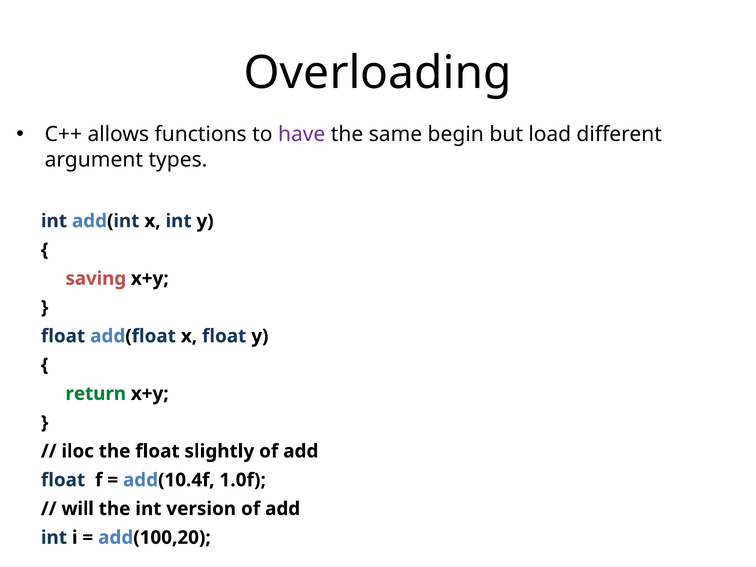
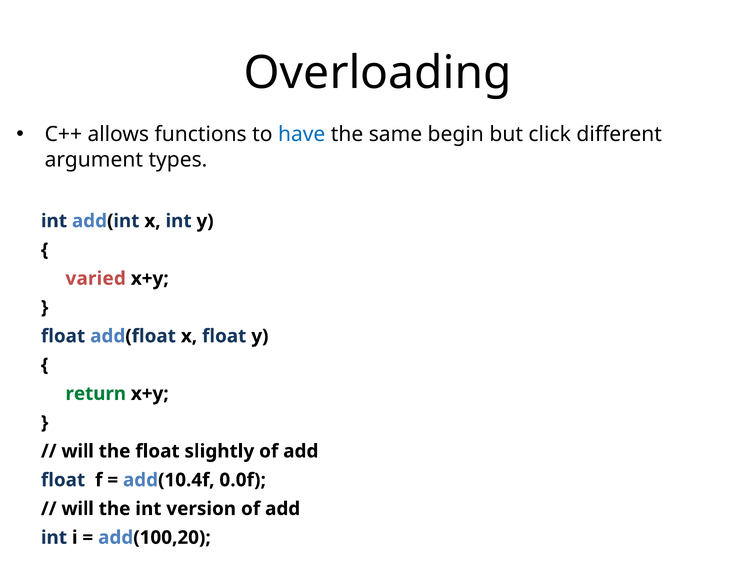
have colour: purple -> blue (302, 135)
load: load -> click (550, 135)
saving: saving -> varied (96, 279)
iloc: iloc -> will (78, 451)
1.0f: 1.0f -> 0.0f (243, 480)
